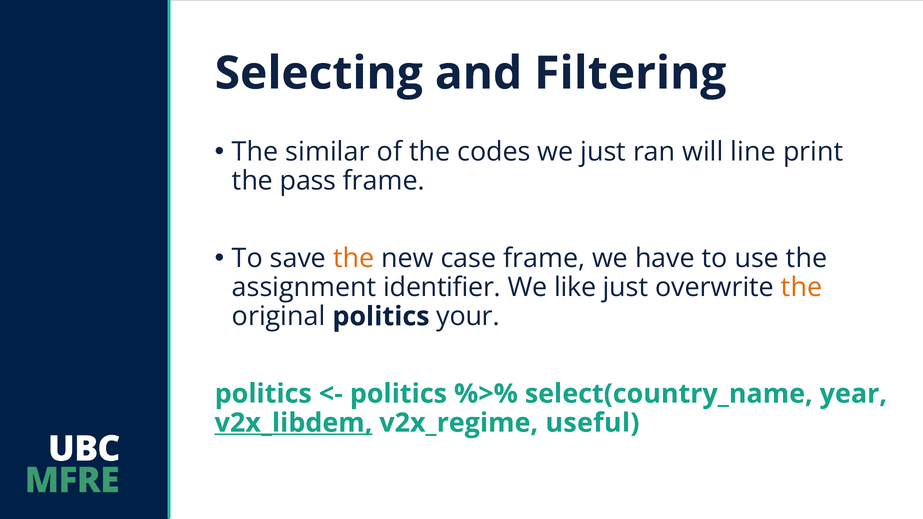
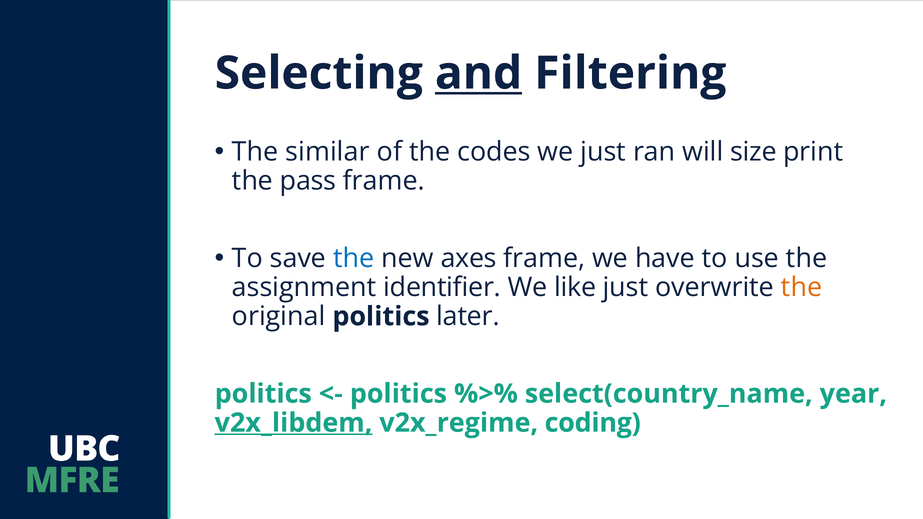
and underline: none -> present (479, 73)
line: line -> size (753, 152)
the colour: orange -> blue (354, 258)
case: case -> axes (469, 258)
your: your -> later (468, 317)
useful: useful -> coding (593, 423)
